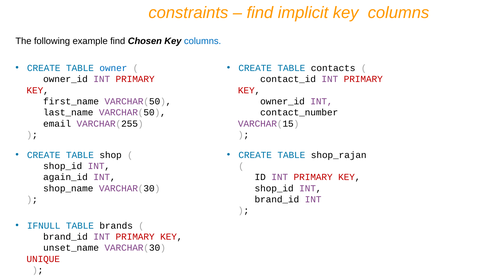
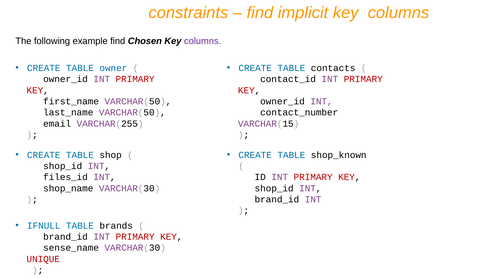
columns colour: blue -> purple (203, 41)
shop_rajan: shop_rajan -> shop_known (339, 155)
again_id: again_id -> files_id (66, 177)
unset_name: unset_name -> sense_name (71, 248)
